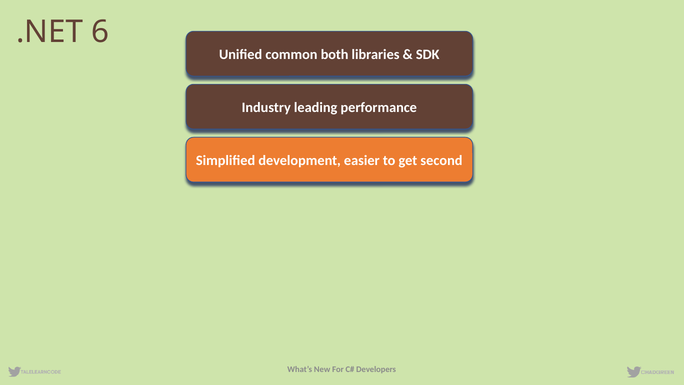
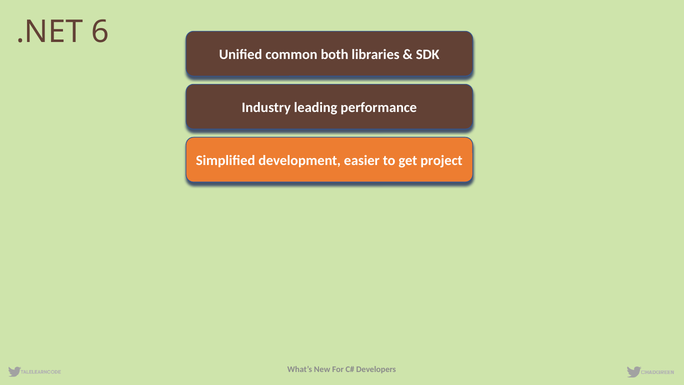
second: second -> project (441, 161)
